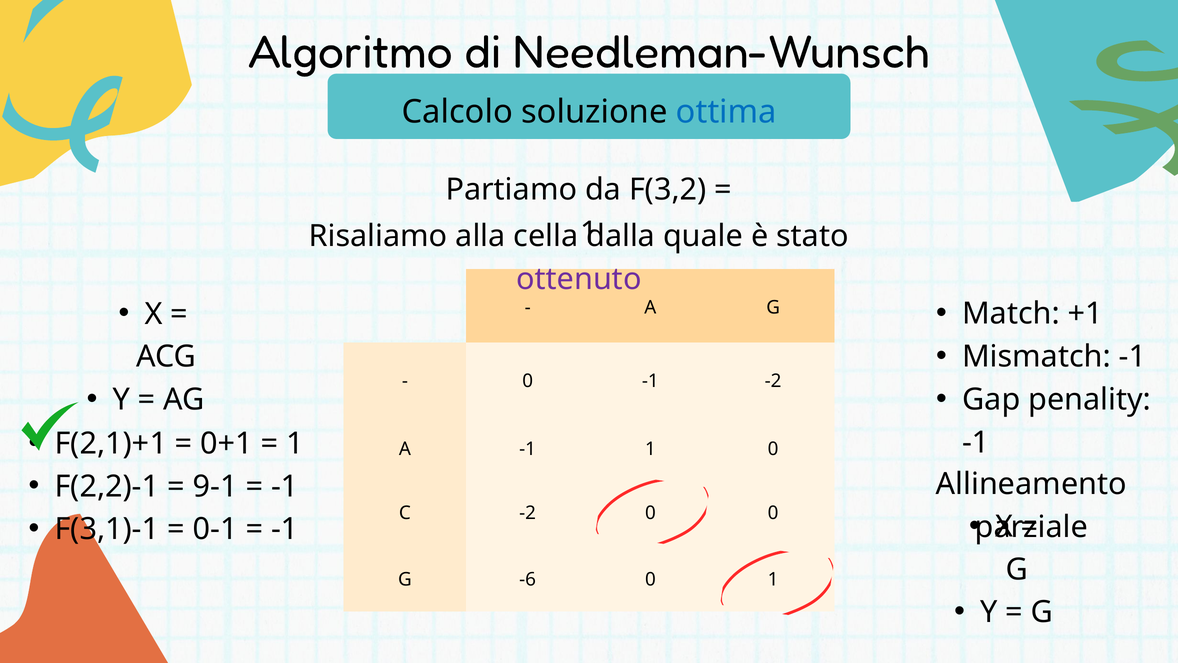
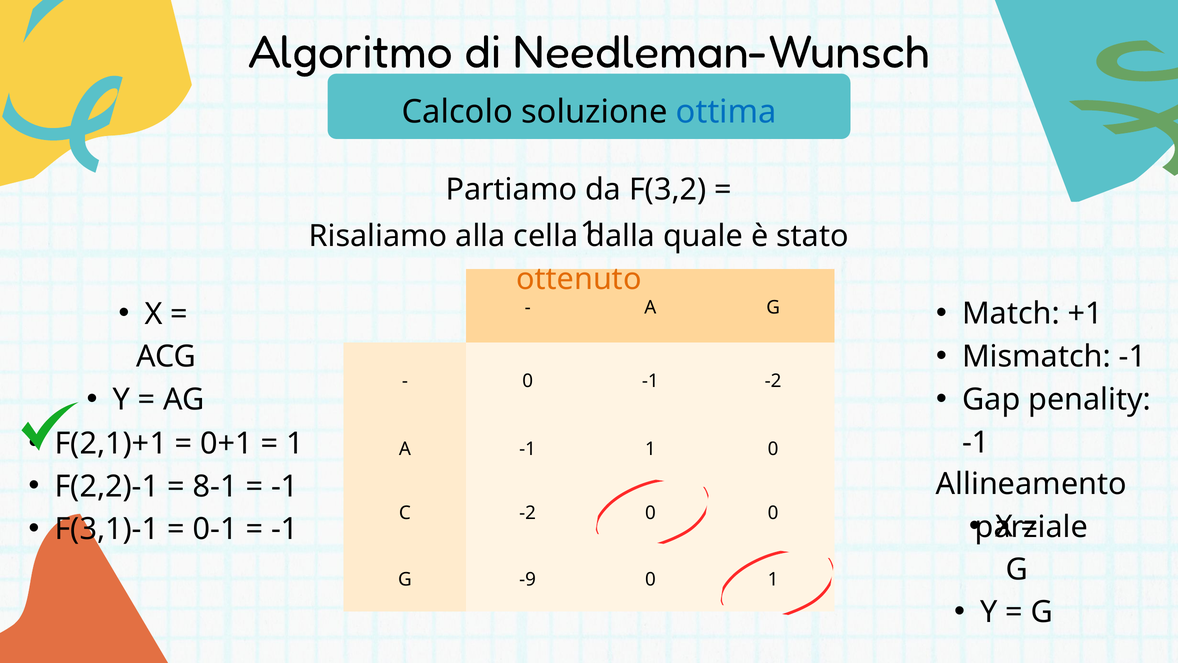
ottenuto colour: purple -> orange (579, 279)
9-1: 9-1 -> 8-1 (215, 486)
-6: -6 -> -9 (528, 579)
